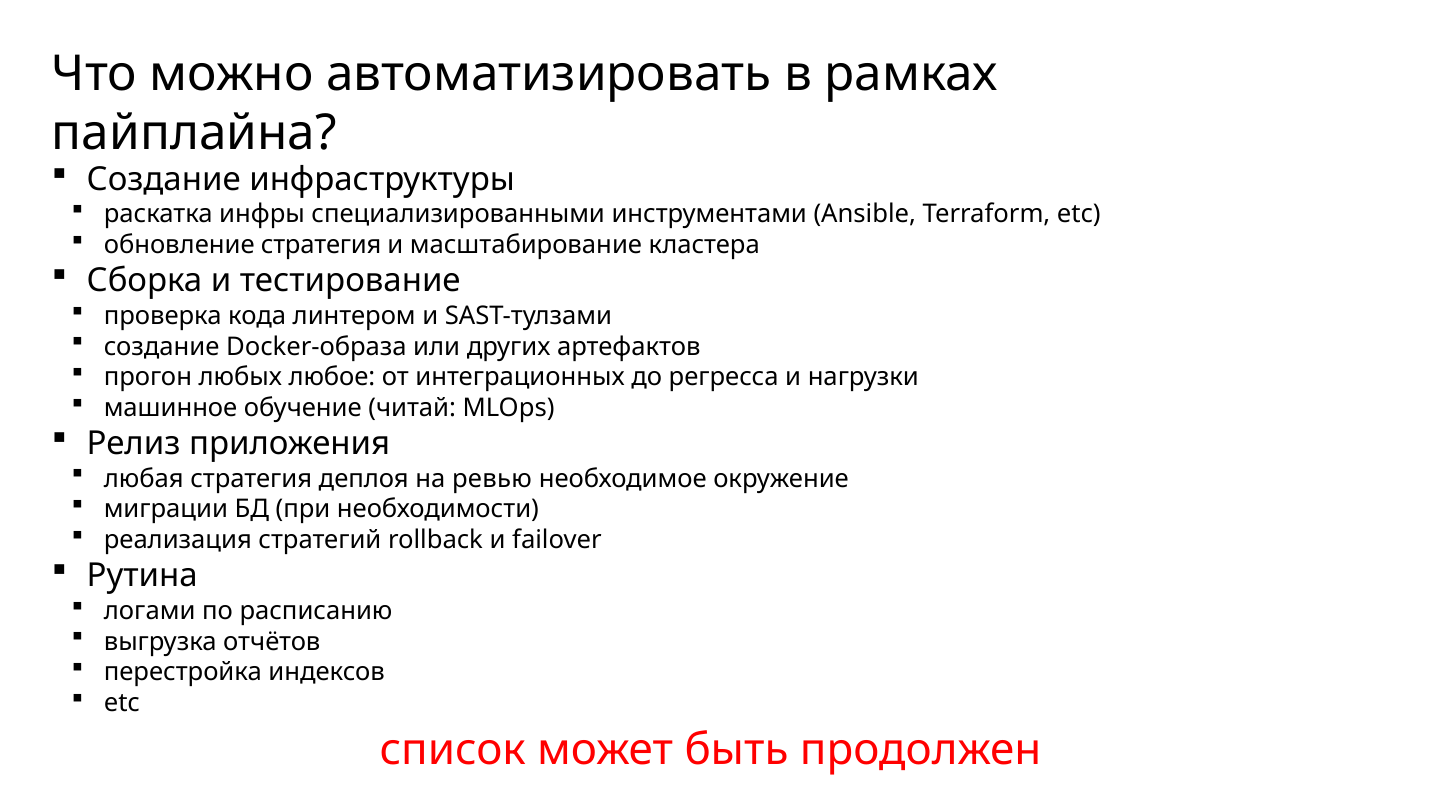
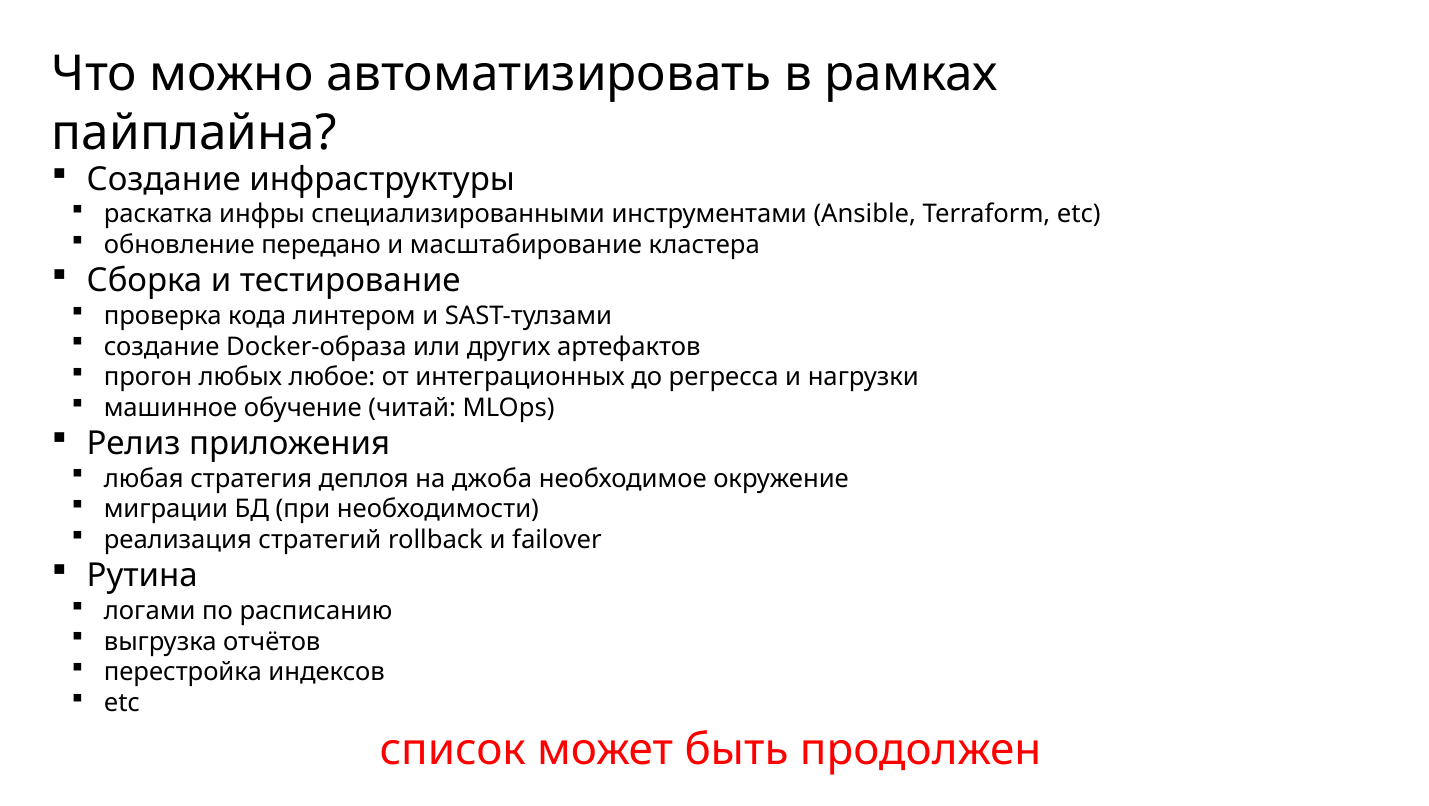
обновление стратегия: стратегия -> передано (321, 245)
ревью: ревью -> джоба (492, 478)
